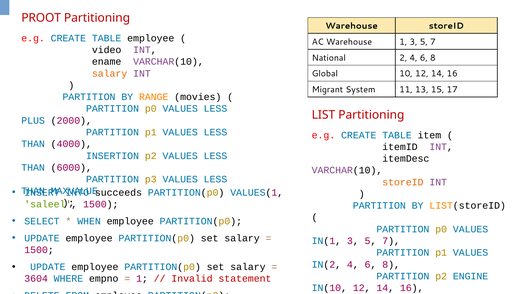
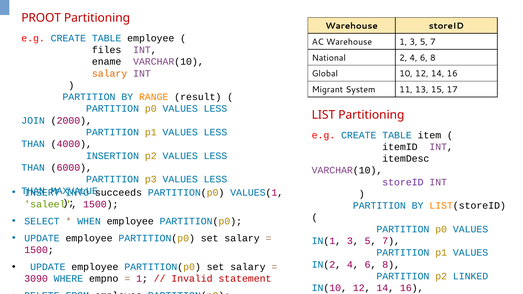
video: video -> files (107, 50)
movies: movies -> result (198, 97)
PLUS: PLUS -> JOIN (33, 121)
storeID colour: orange -> purple (403, 182)
ENGINE: ENGINE -> LINKED (471, 276)
3604: 3604 -> 3090 (36, 279)
